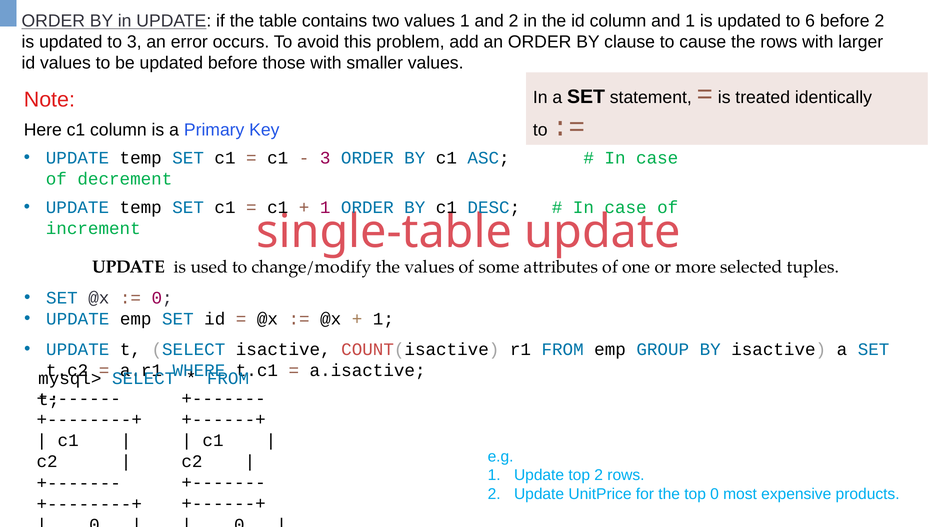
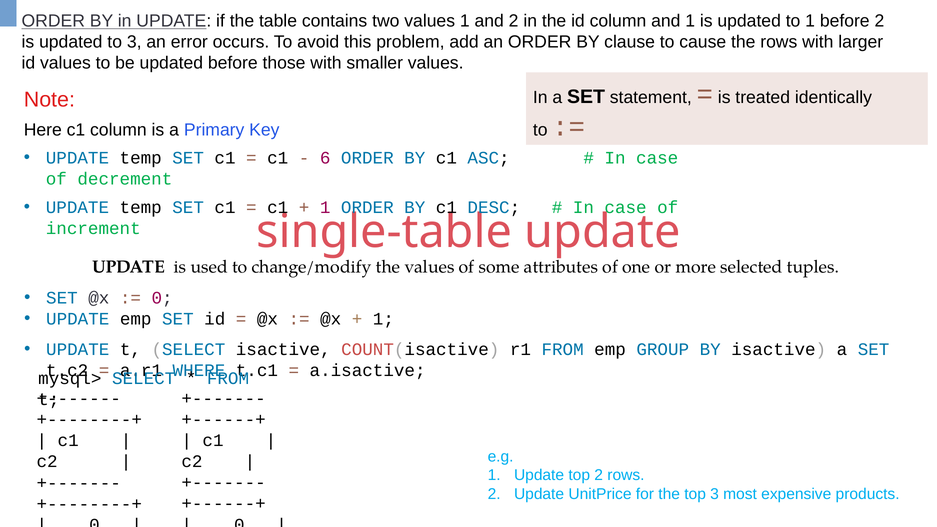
to 6: 6 -> 1 (810, 21)
3: 3 -> 6 (325, 158)
top 0: 0 -> 3 (715, 494)
